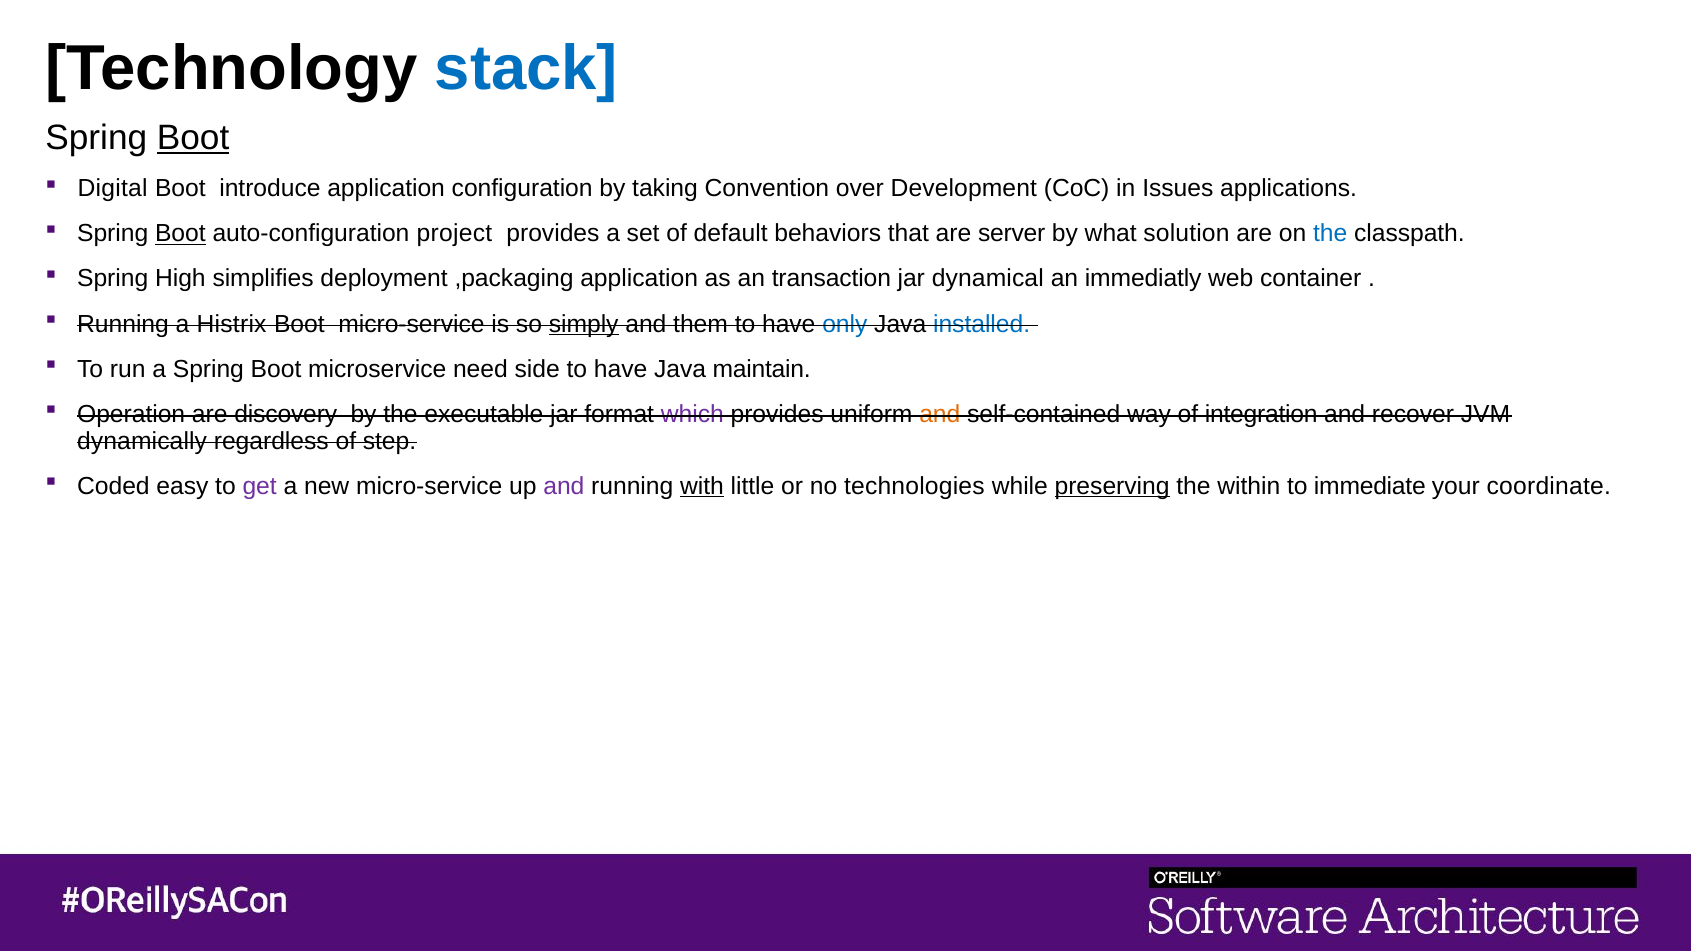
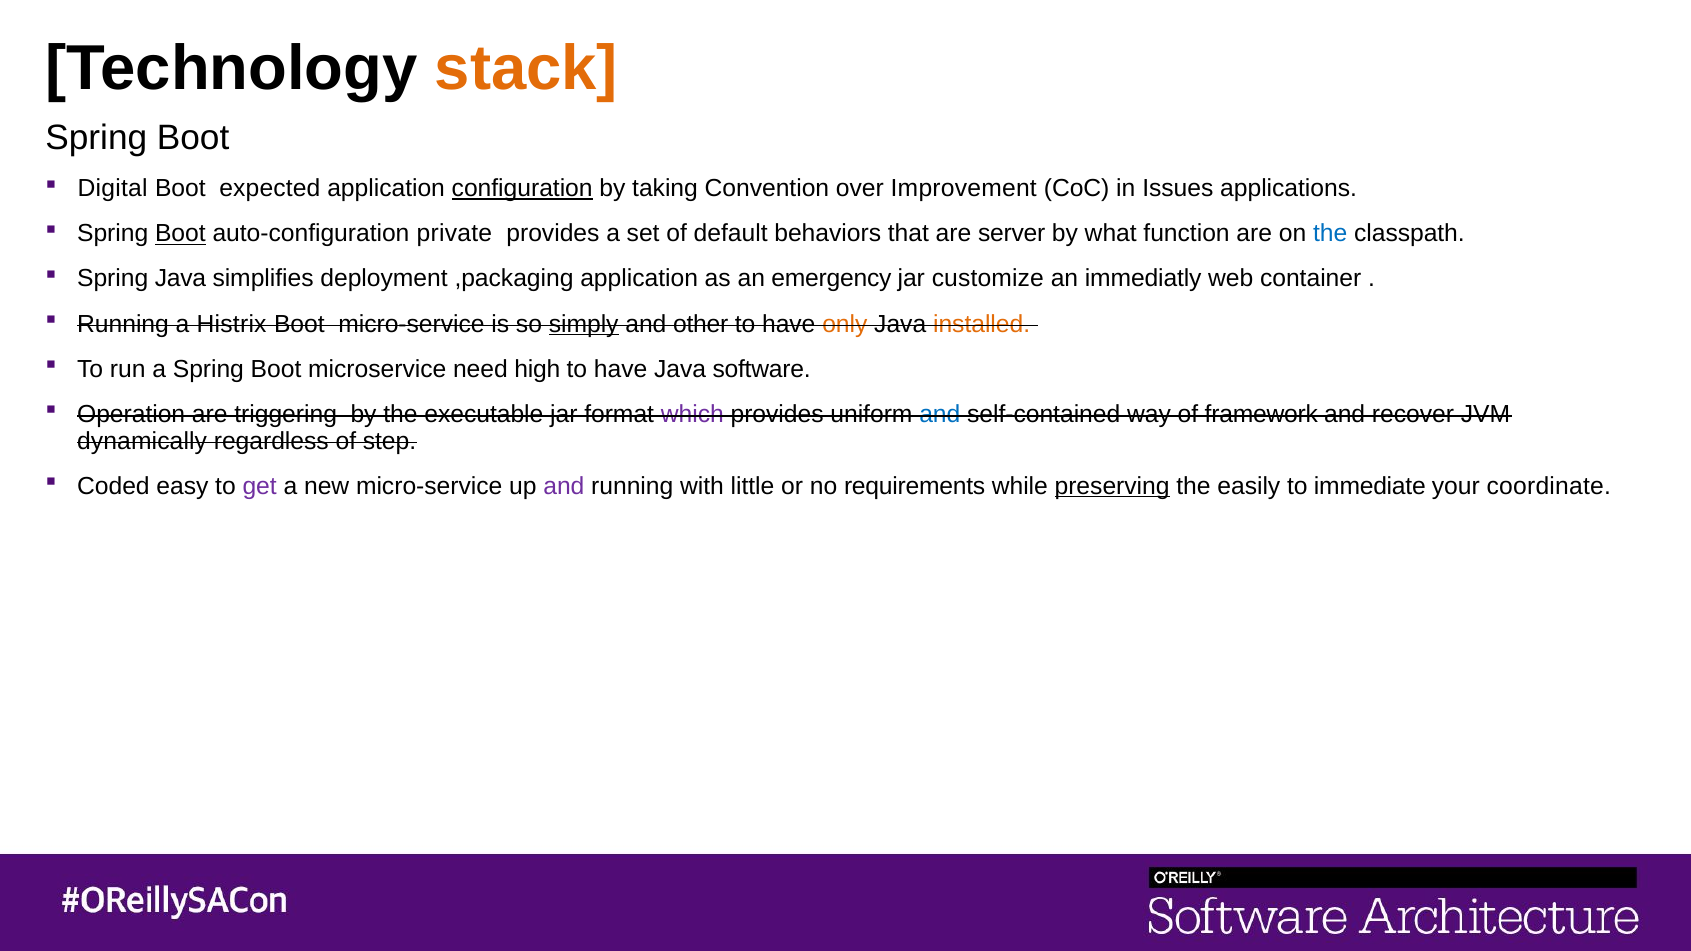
stack colour: blue -> orange (526, 68)
Boot underline: present -> none (193, 138)
introduce: introduce -> expected (270, 189)
configuration underline: none -> present (522, 189)
Development: Development -> Improvement (964, 189)
project: project -> private (454, 234)
solution: solution -> function (1187, 234)
Spring High: High -> Java (181, 279)
transaction: transaction -> emergency (831, 279)
dynamical: dynamical -> customize (988, 279)
them: them -> other (701, 324)
only colour: blue -> orange (845, 324)
installed colour: blue -> orange (982, 324)
side: side -> high (537, 369)
maintain: maintain -> software (762, 369)
discovery: discovery -> triggering (286, 414)
and colour: orange -> blue (940, 414)
integration: integration -> framework (1261, 414)
with underline: present -> none (702, 486)
technologies: technologies -> requirements (915, 486)
within: within -> easily (1249, 486)
